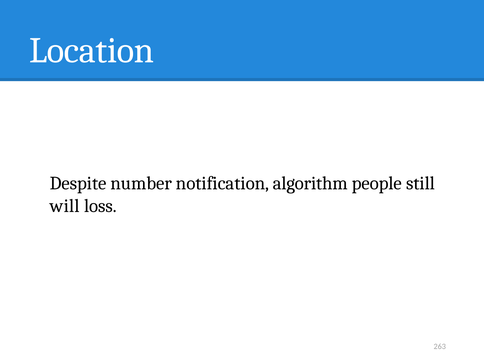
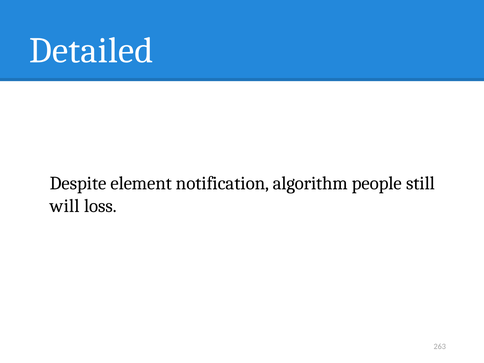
Location: Location -> Detailed (91, 50)
number: number -> element (141, 183)
